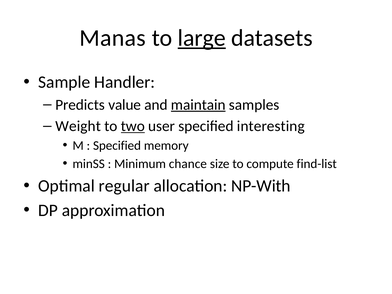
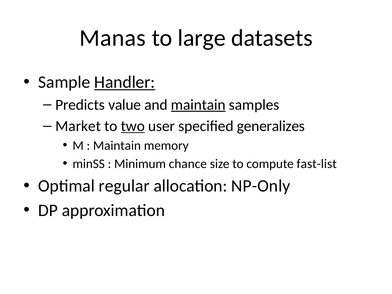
large underline: present -> none (202, 38)
Handler underline: none -> present (125, 82)
Weight: Weight -> Market (78, 126)
interesting: interesting -> generalizes (271, 126)
Specified: Specified -> Maintain (117, 146)
find-list: find-list -> fast-list (317, 164)
NP-With: NP-With -> NP-Only (261, 186)
